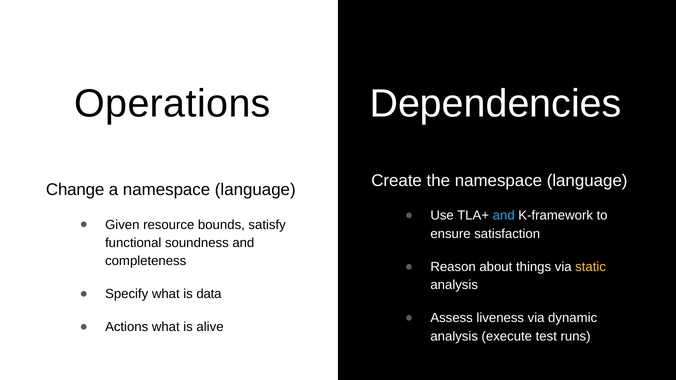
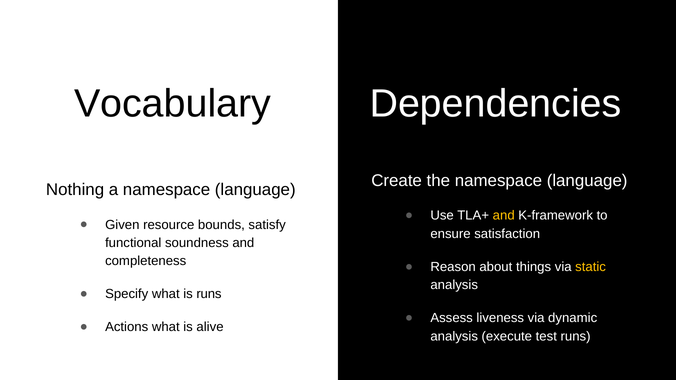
Operations: Operations -> Vocabulary (173, 104)
Change: Change -> Nothing (75, 190)
and colour: light blue -> yellow (504, 216)
is data: data -> runs (209, 294)
